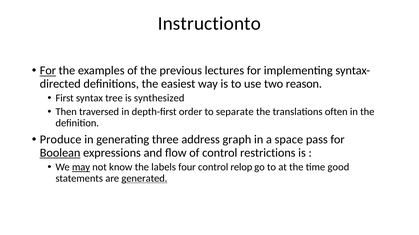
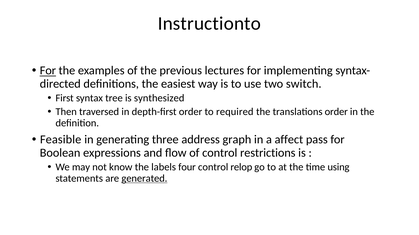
reason: reason -> switch (304, 84)
separate: separate -> required (235, 112)
translations often: often -> order (336, 112)
Produce: Produce -> Feasible (61, 140)
space: space -> affect (289, 140)
Boolean underline: present -> none (60, 153)
may underline: present -> none (81, 168)
good: good -> using (339, 168)
